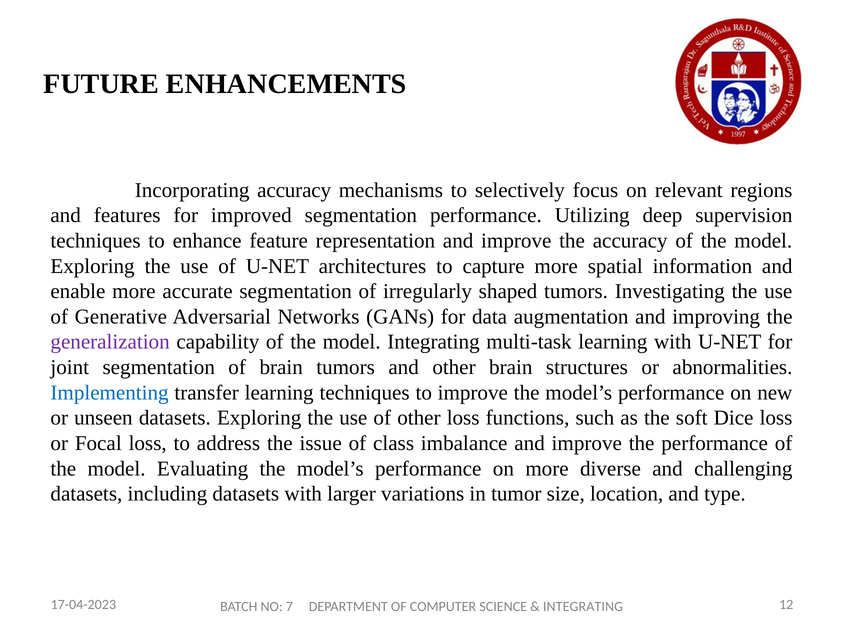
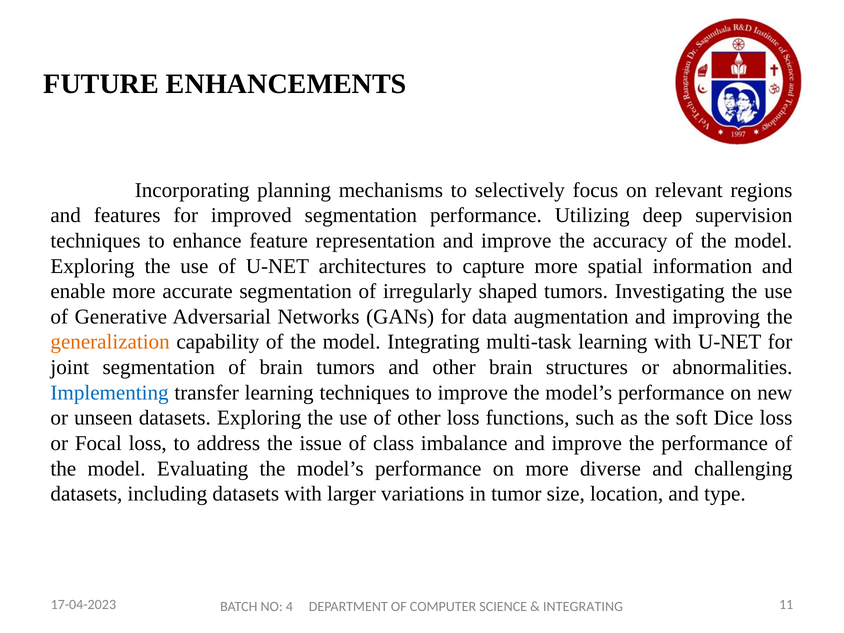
Incorporating accuracy: accuracy -> planning (294, 190)
generalization colour: purple -> orange (110, 342)
12: 12 -> 11 (786, 604)
7: 7 -> 4 (289, 607)
